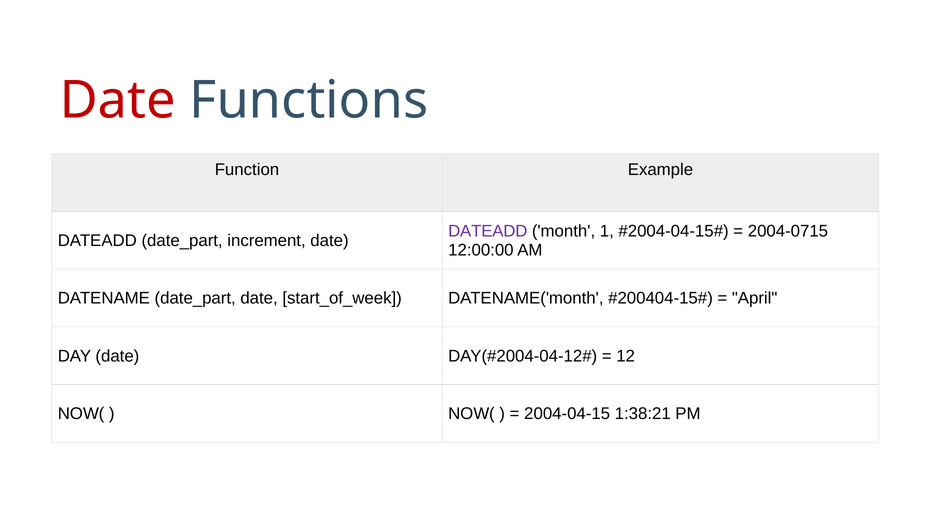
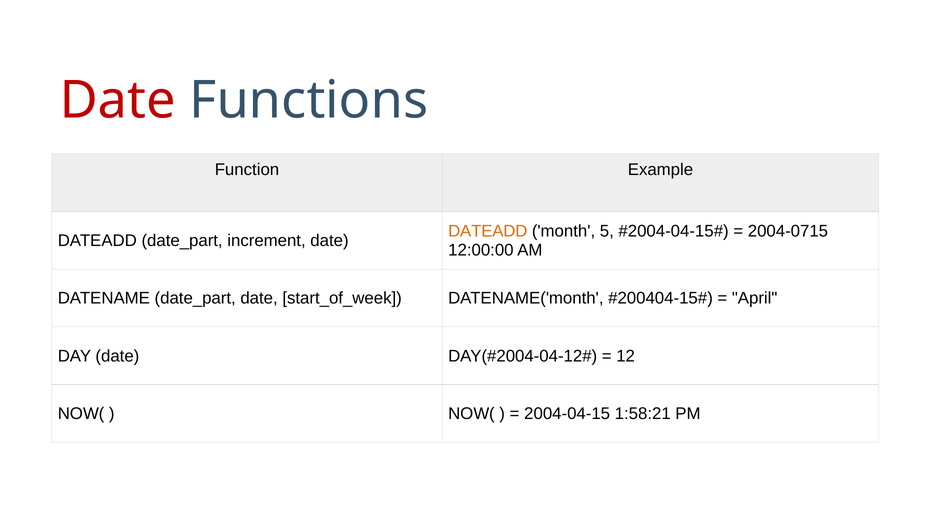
DATEADD colour: purple -> orange (488, 231)
1: 1 -> 5 (607, 231)
1:38:21: 1:38:21 -> 1:58:21 (643, 413)
